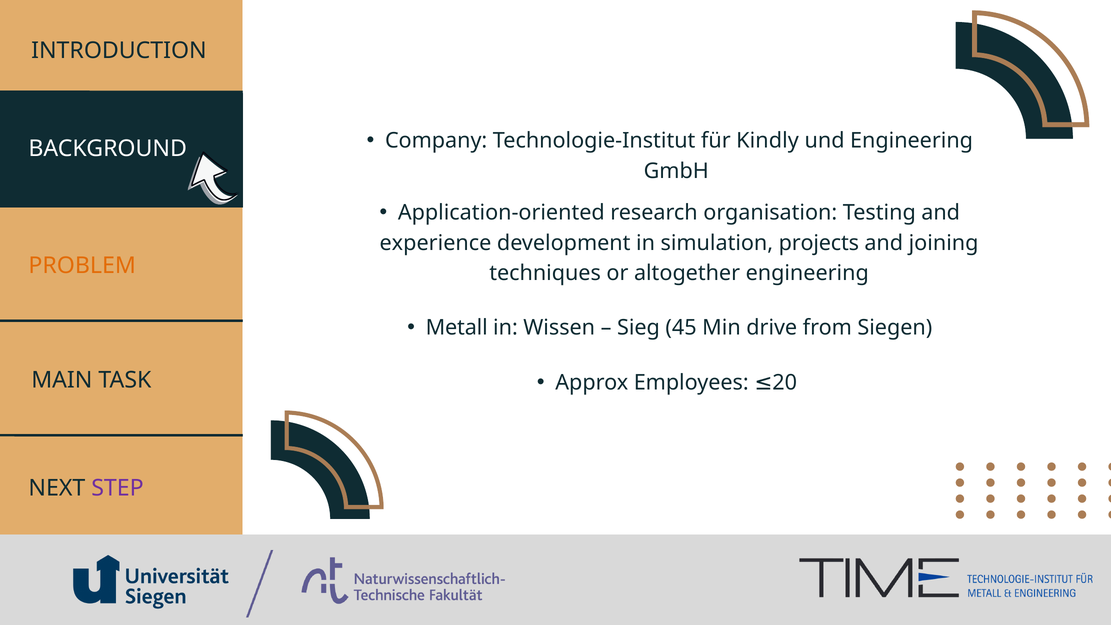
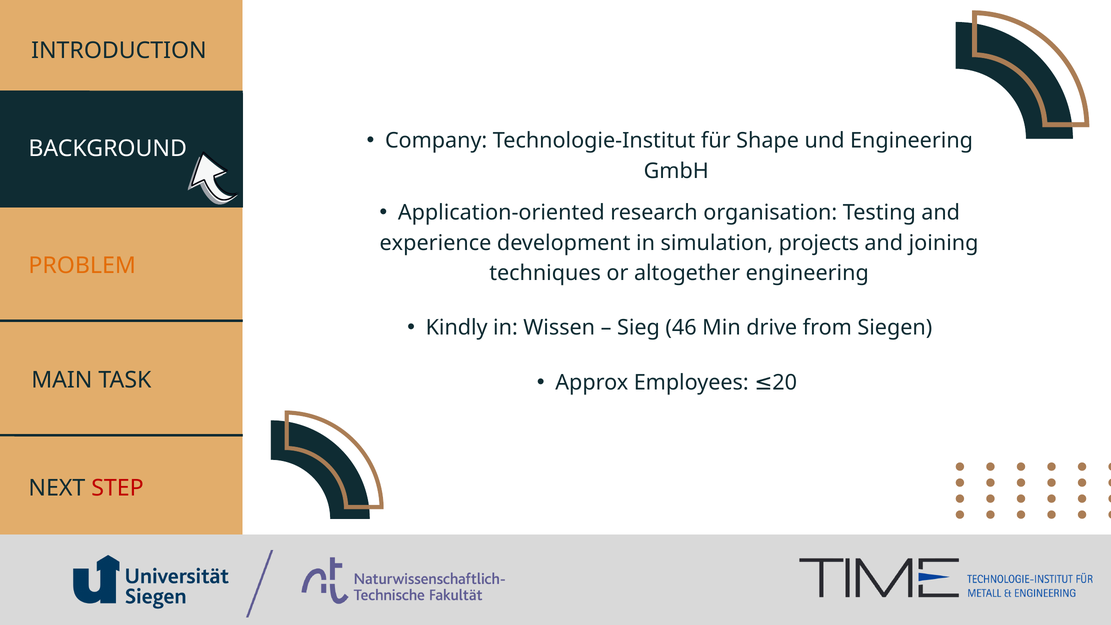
Kindly: Kindly -> Shape (768, 141)
Metall: Metall -> Kindly (457, 328)
45: 45 -> 46 (681, 328)
STEP colour: purple -> red (118, 488)
